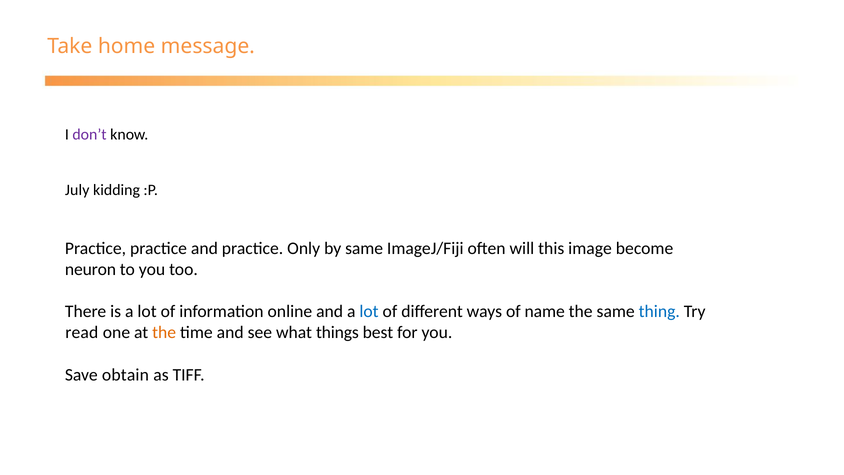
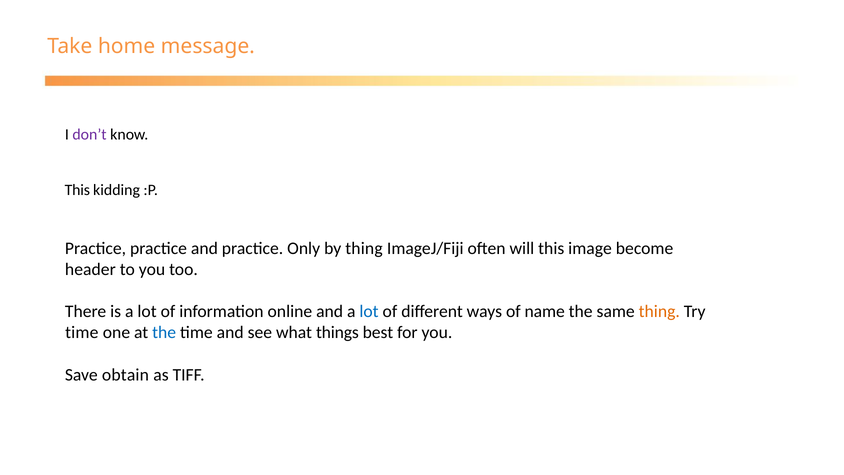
July: July -> This (77, 190)
by same: same -> thing (364, 248)
neuron: neuron -> header (90, 269)
thing colour: blue -> orange (659, 311)
read: read -> time (82, 332)
the colour: orange -> blue (164, 332)
